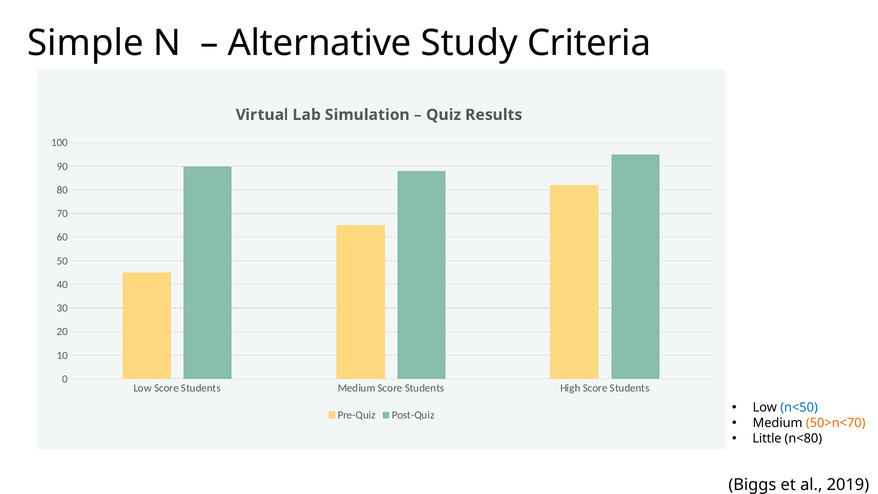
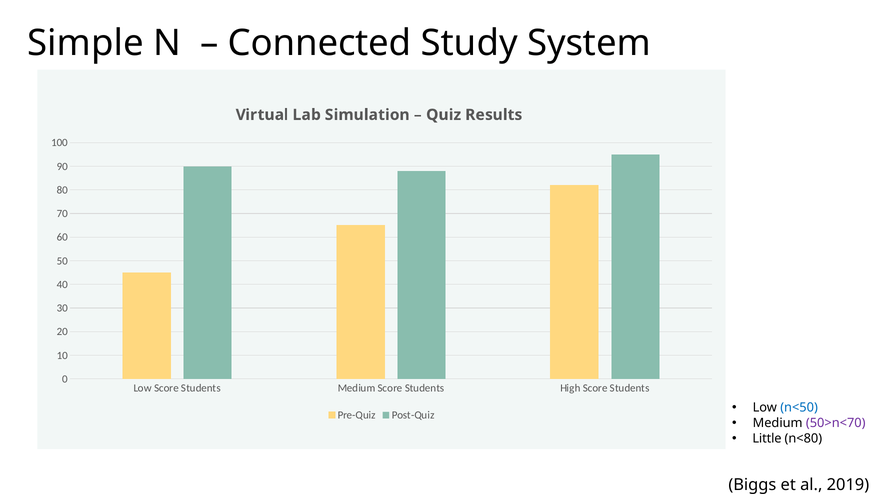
Alternative: Alternative -> Connected (320, 43)
Criteria: Criteria -> System (589, 43)
50>n<70 colour: orange -> purple (836, 423)
